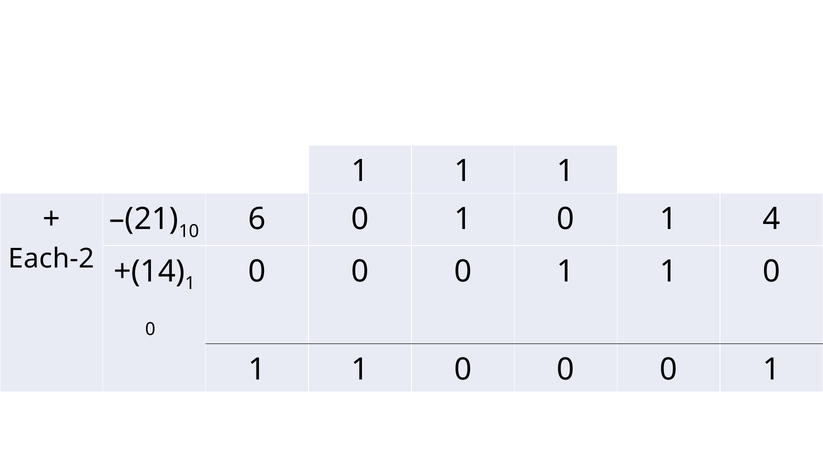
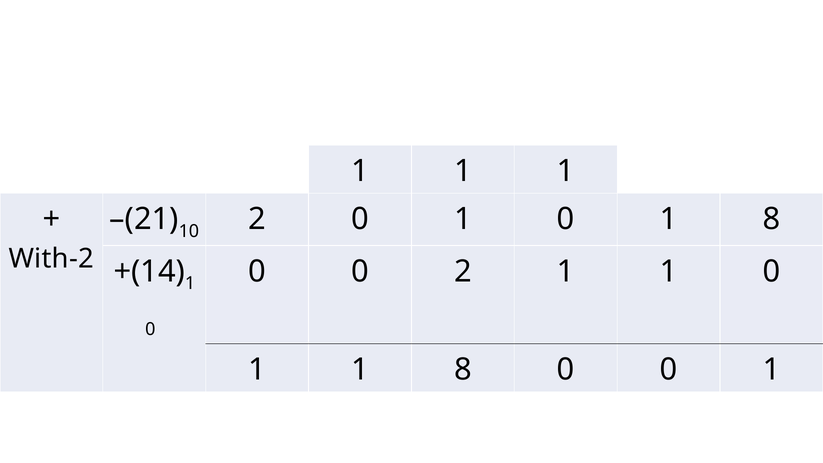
6: 6 -> 2 (257, 219)
0 1 4: 4 -> 8 (772, 219)
Each-2: Each-2 -> With-2 (51, 259)
0: 0 -> 2 (463, 271)
0: 0 -> 8 (463, 370)
